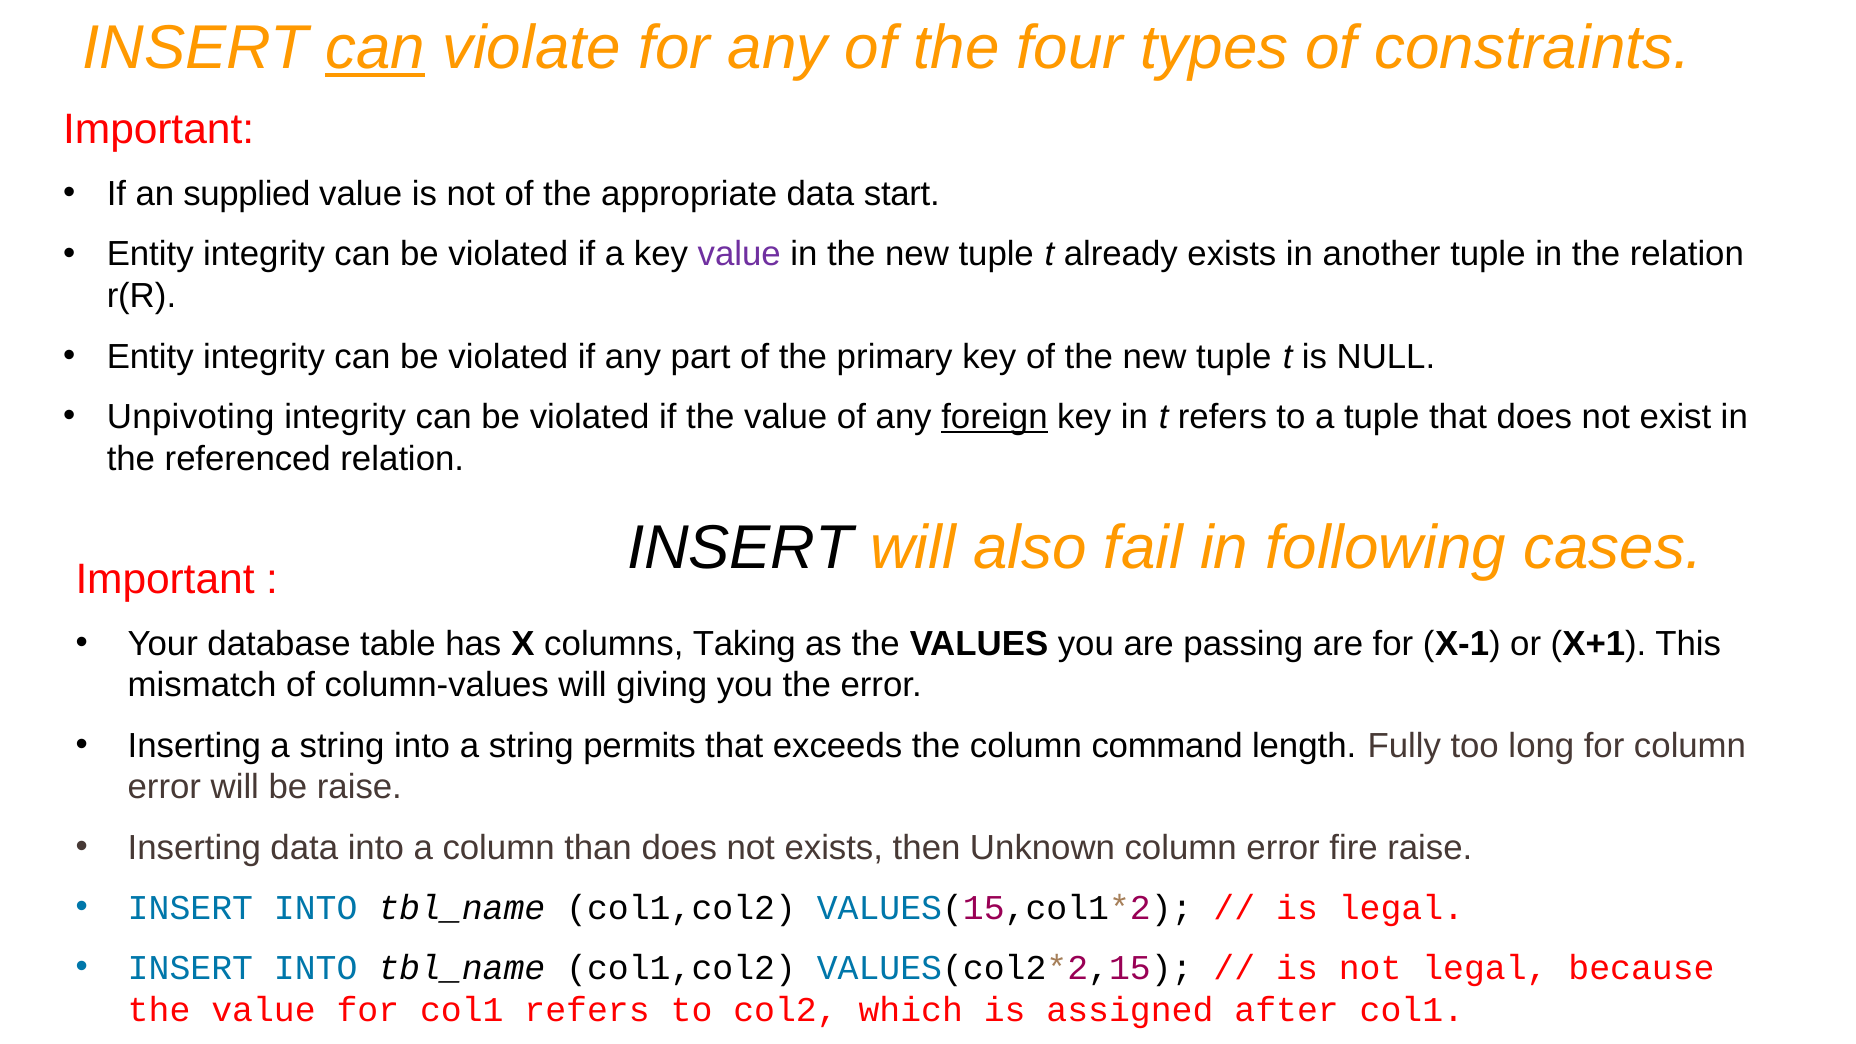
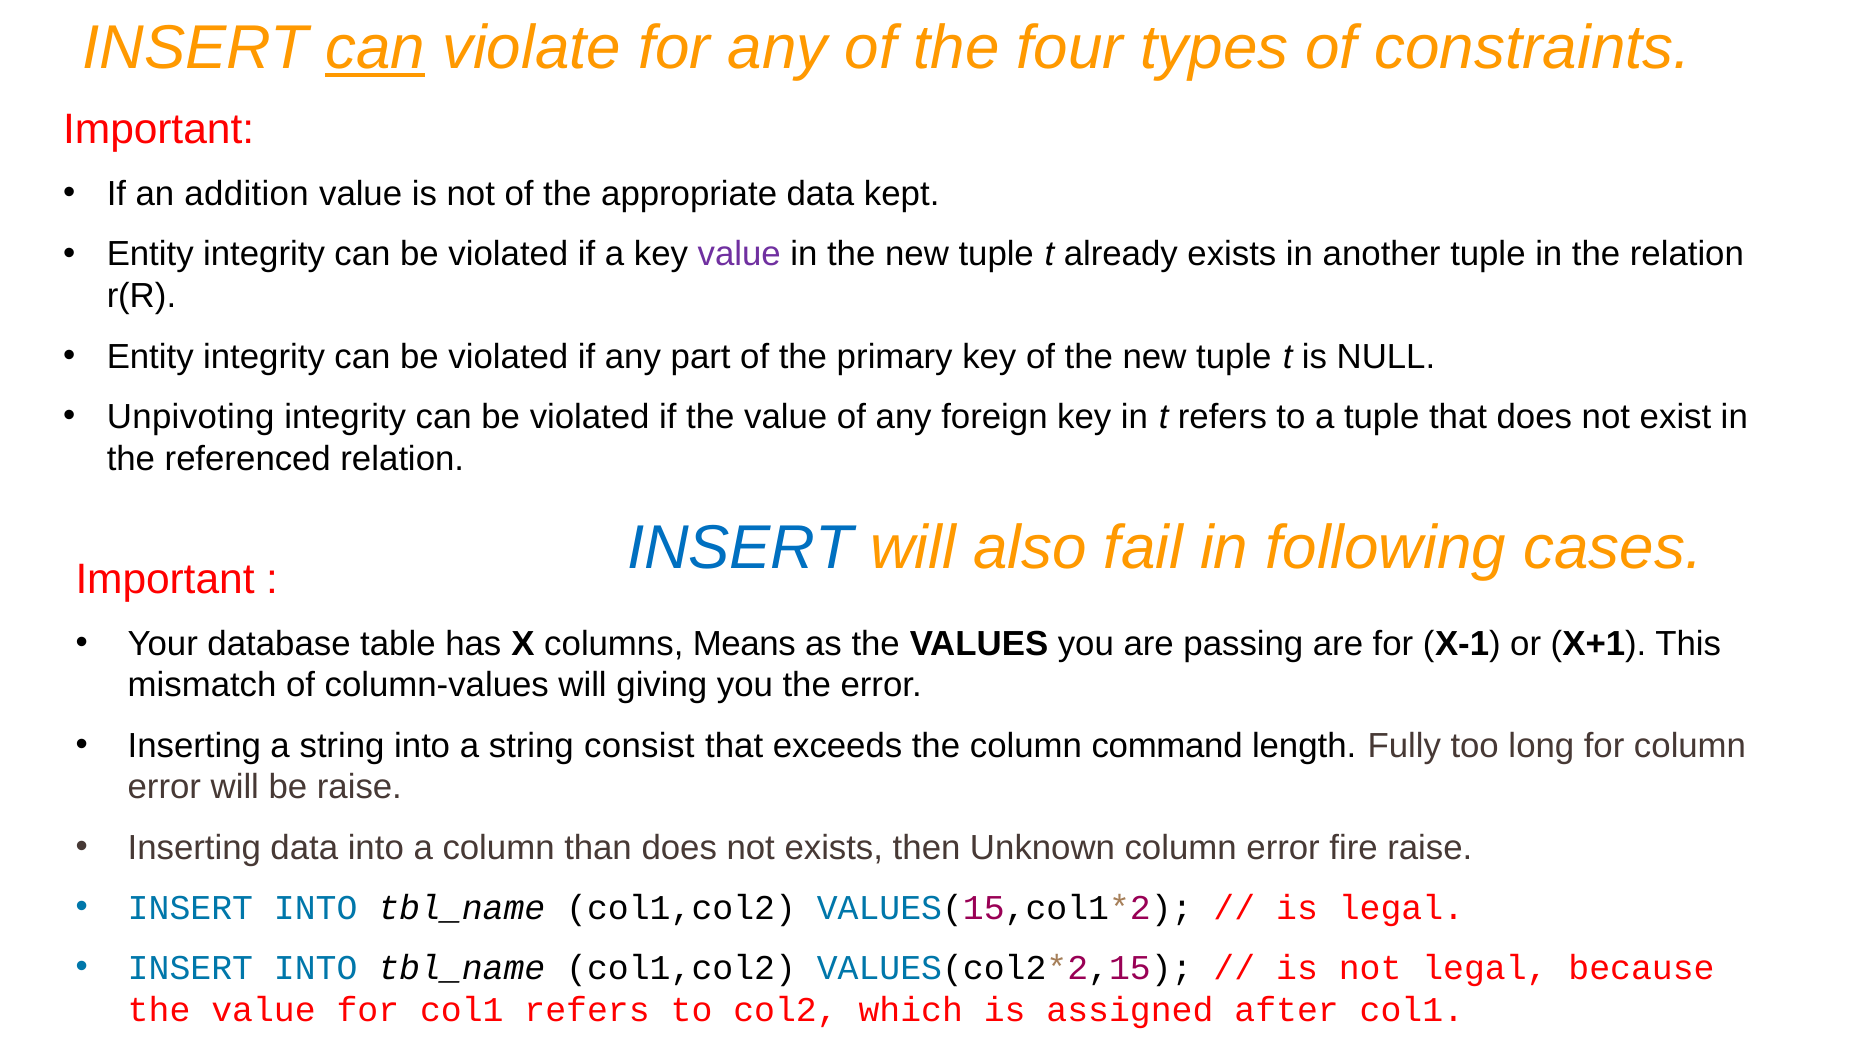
supplied: supplied -> addition (247, 194)
start: start -> kept (902, 194)
foreign underline: present -> none (994, 417)
INSERT colour: black -> blue (740, 548)
Taking: Taking -> Means (744, 644)
permits: permits -> consist (639, 746)
